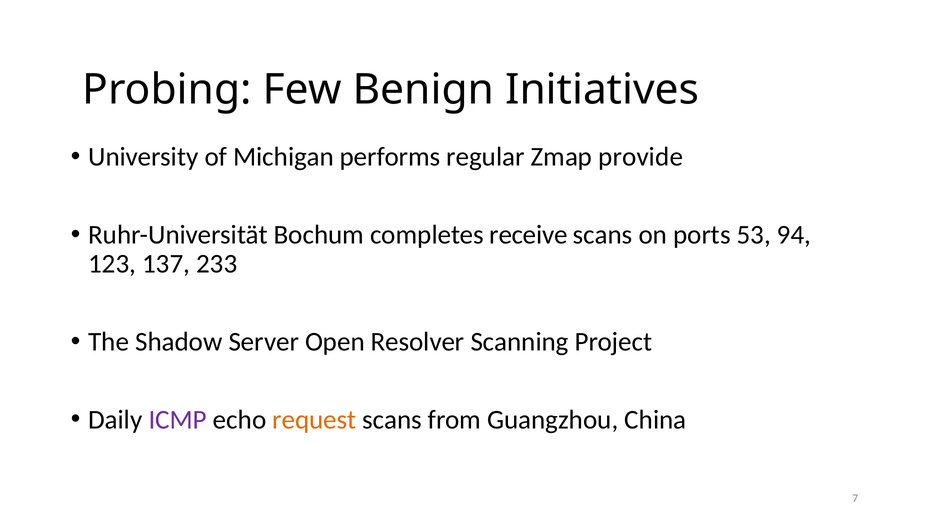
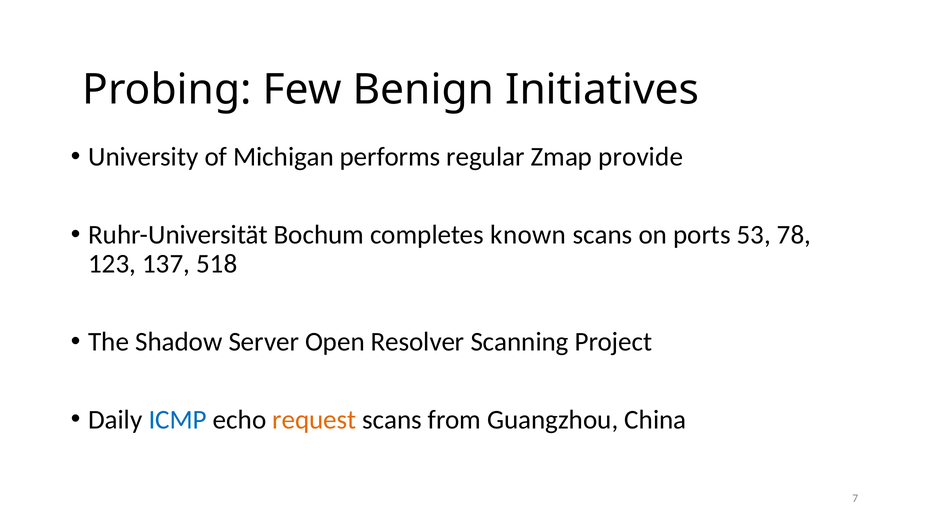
receive: receive -> known (528, 235)
94: 94 -> 78 (794, 235)
233: 233 -> 518 (217, 264)
ICMP colour: purple -> blue (178, 420)
